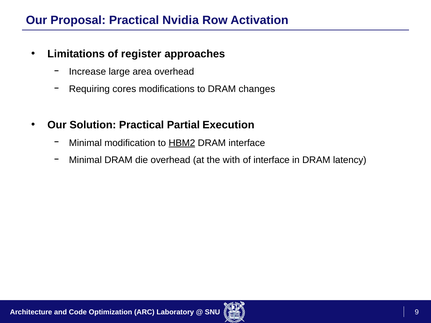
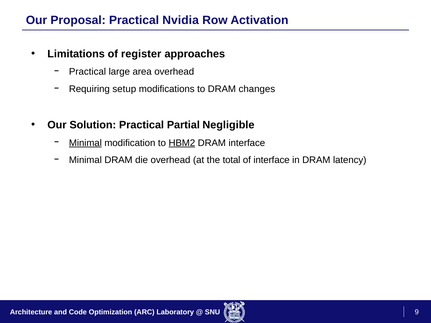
Increase: Increase -> Practical (87, 72)
cores: cores -> setup (124, 89)
Execution: Execution -> Negligible (228, 125)
Minimal underline: none -> present (85, 143)
with: with -> total (232, 160)
